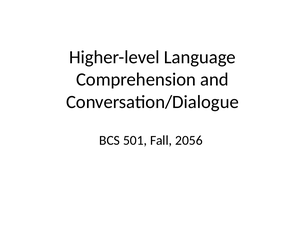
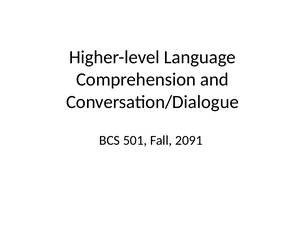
2056: 2056 -> 2091 (189, 140)
